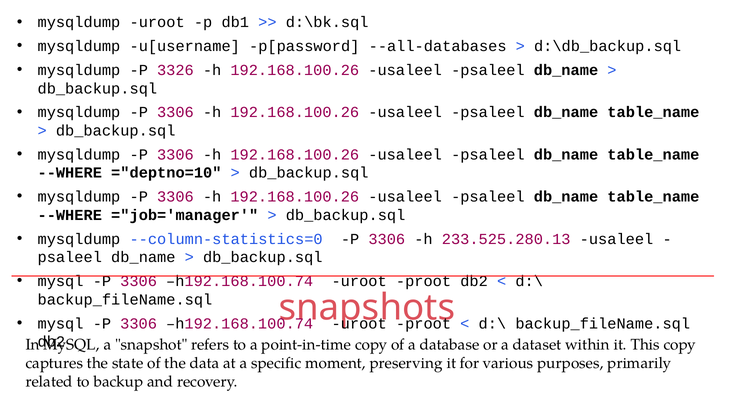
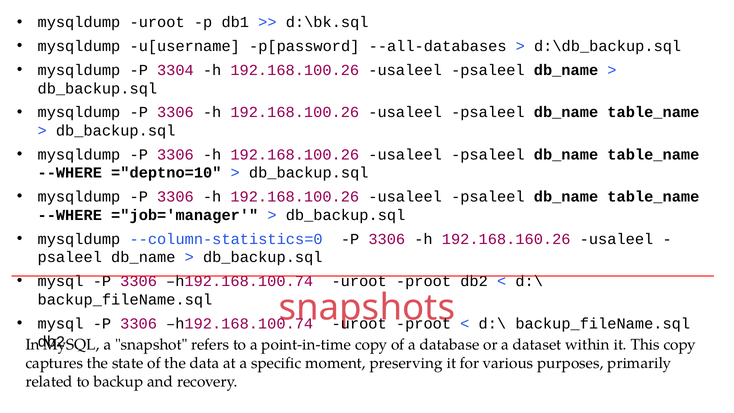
3326: 3326 -> 3304 (175, 70)
233.525.280.13: 233.525.280.13 -> 192.168.160.26 (506, 239)
